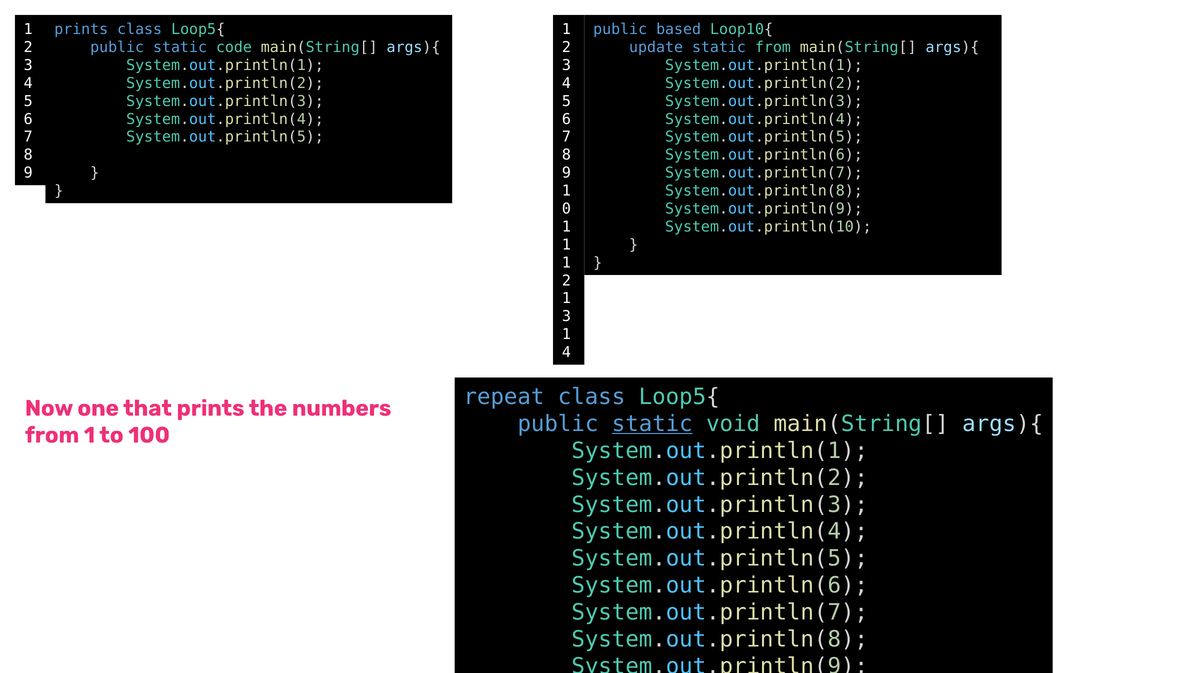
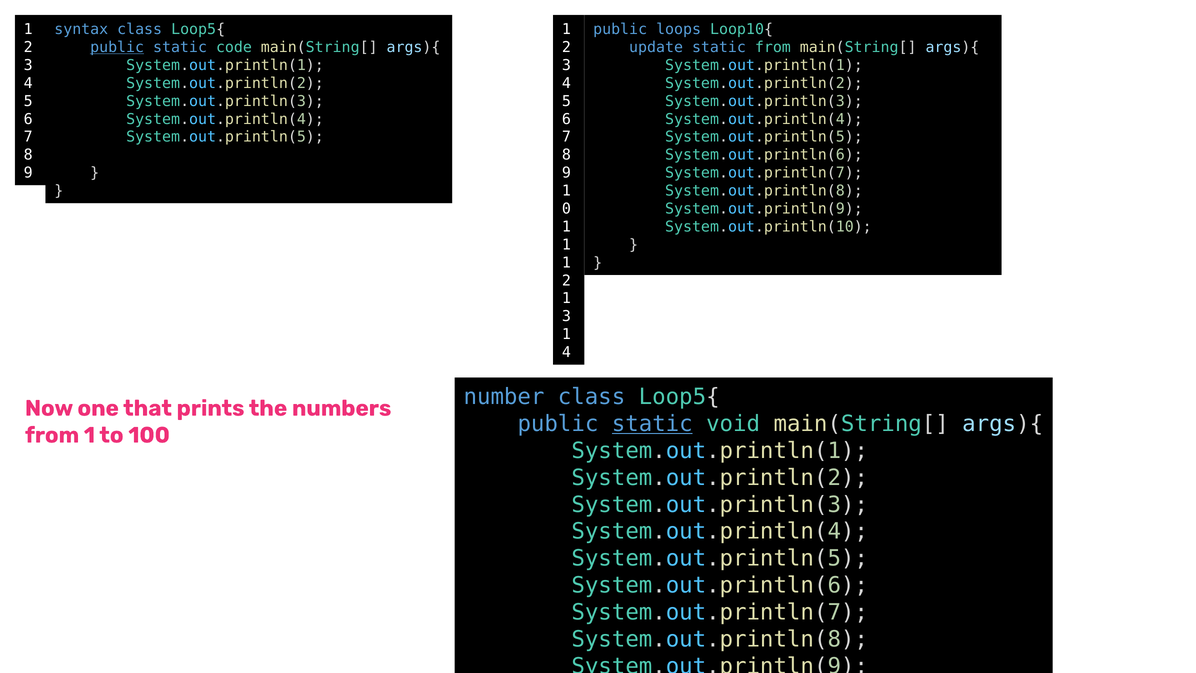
prints: prints -> syntax (81, 29)
based: based -> loops (679, 29)
public underline: none -> present (117, 47)
repeat: repeat -> number (504, 397)
